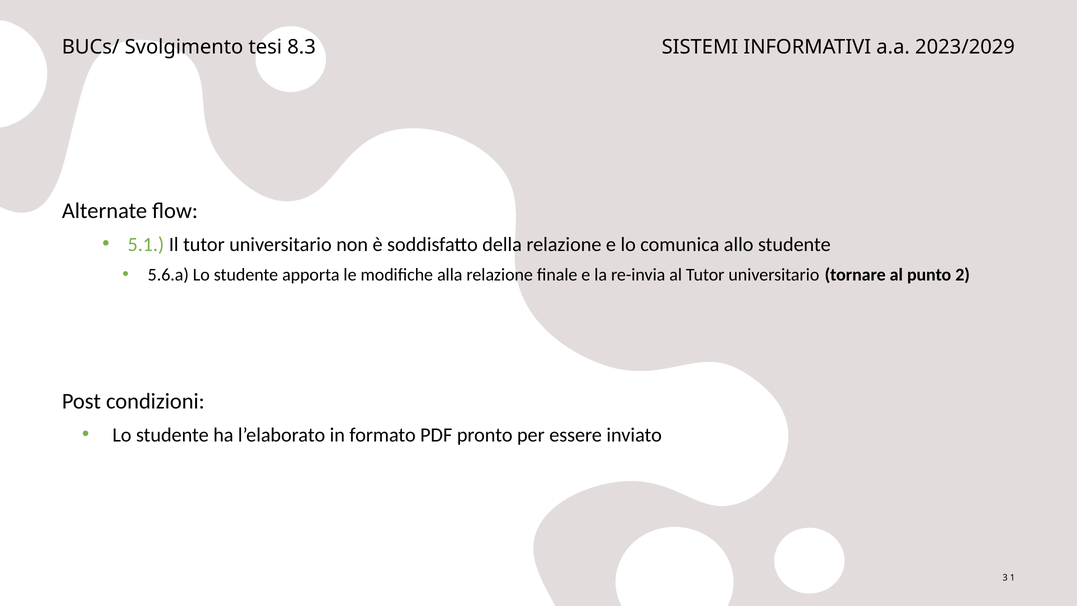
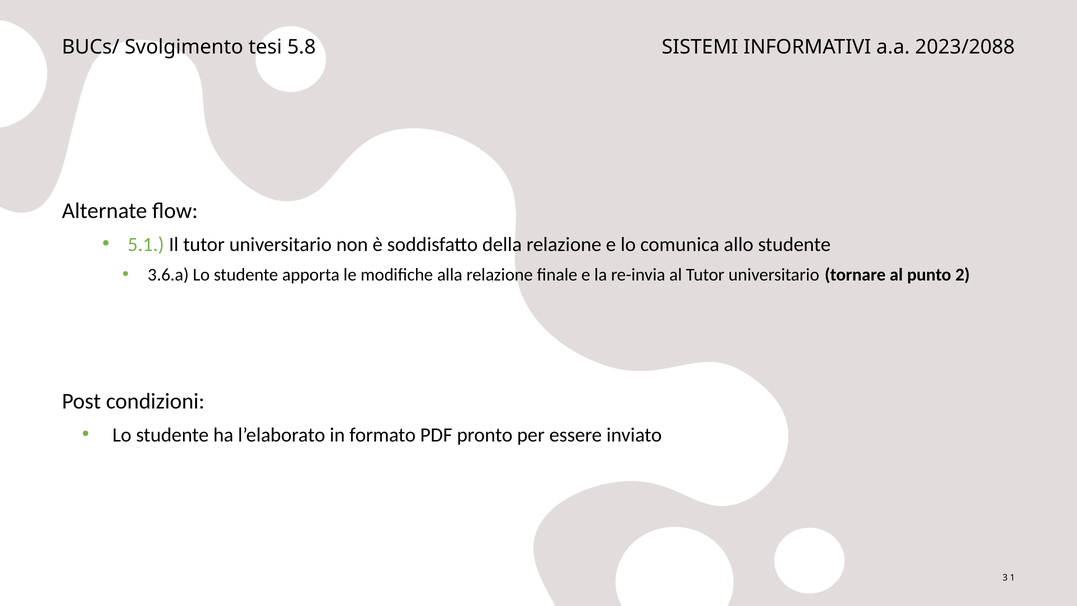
8.3: 8.3 -> 5.8 (302, 47)
2023/2029: 2023/2029 -> 2023/2088 (965, 47)
5.6.a: 5.6.a -> 3.6.a (168, 275)
